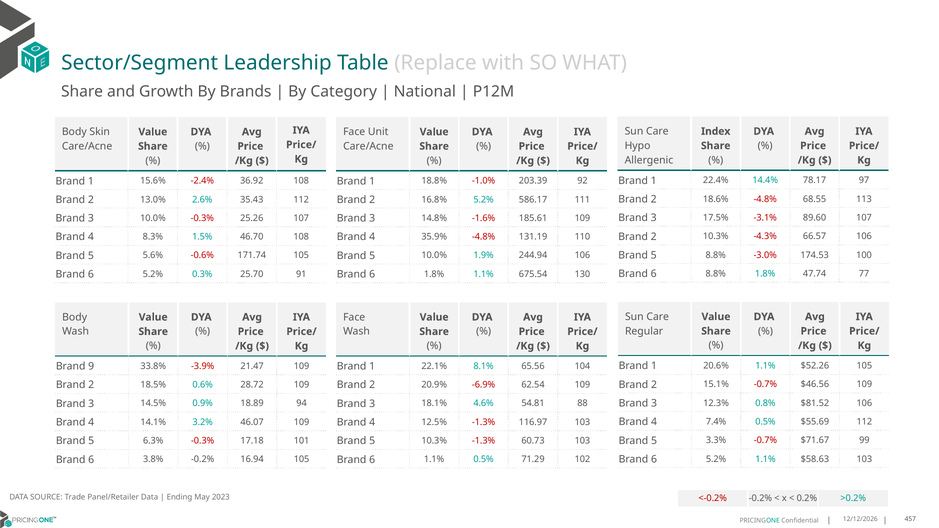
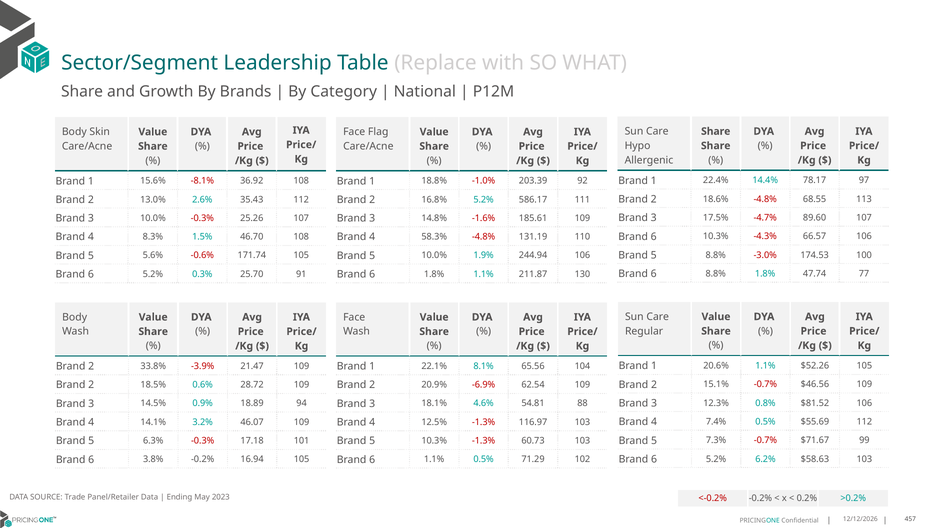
Unit: Unit -> Flag (378, 132)
Index: Index -> Share (716, 131)
-2.4%: -2.4% -> -8.1% (202, 181)
-3.1%: -3.1% -> -4.7% (765, 218)
2: 2 -> 6 (654, 237)
35.9%: 35.9% -> 58.3% (434, 237)
675.54: 675.54 -> 211.87 (533, 274)
9: 9 -> 2 (91, 367)
3.3%: 3.3% -> 7.3% (716, 441)
5.2% 1.1%: 1.1% -> 6.2% (765, 459)
